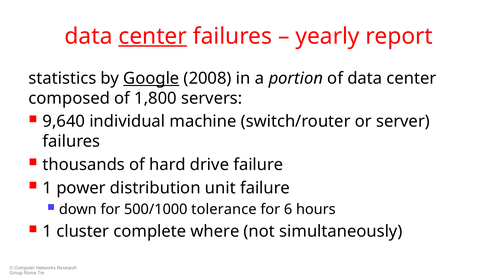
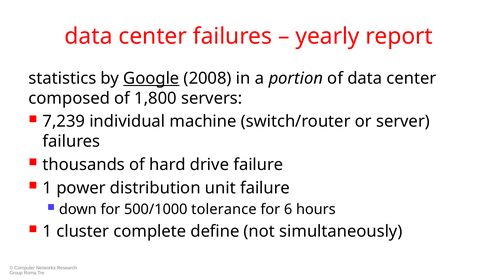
center underline: present -> none (153, 36)
9,640: 9,640 -> 7,239 (64, 122)
where: where -> define (215, 232)
